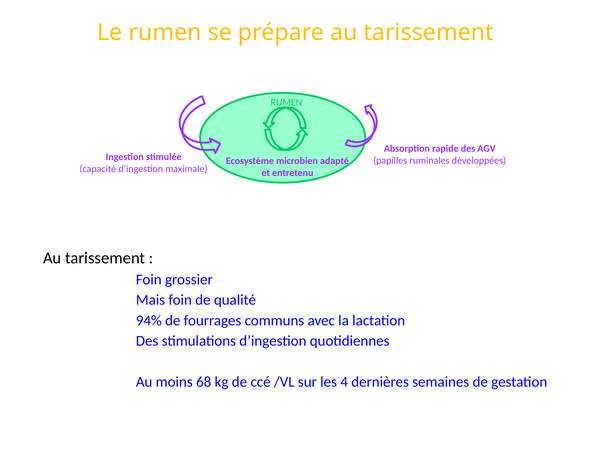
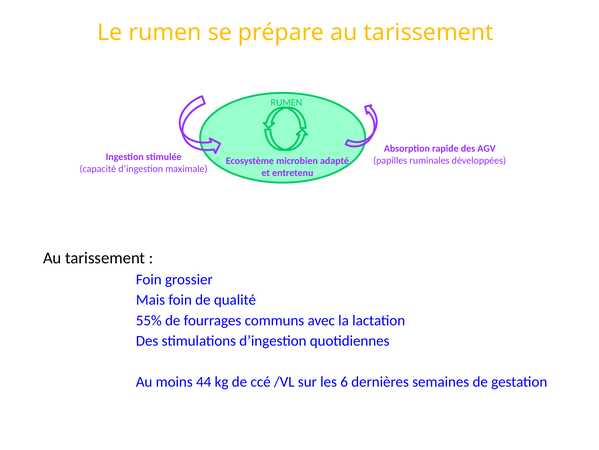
94%: 94% -> 55% (149, 320)
68: 68 -> 44 (204, 381)
4: 4 -> 6 (344, 381)
